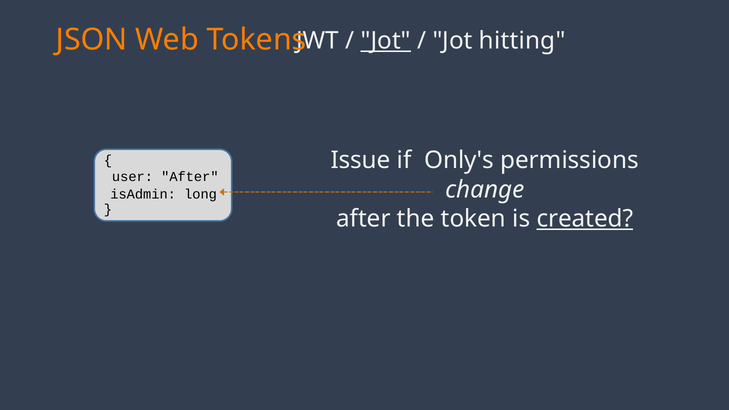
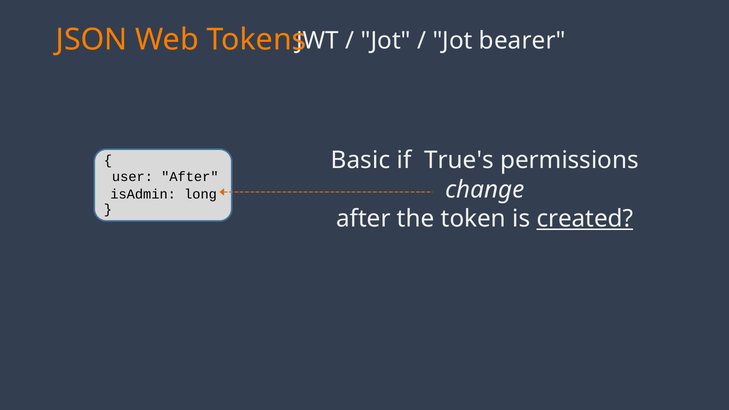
Jot underline: present -> none (386, 41)
hitting: hitting -> bearer (522, 41)
Issue: Issue -> Basic (360, 160)
Only's: Only's -> True's (459, 160)
